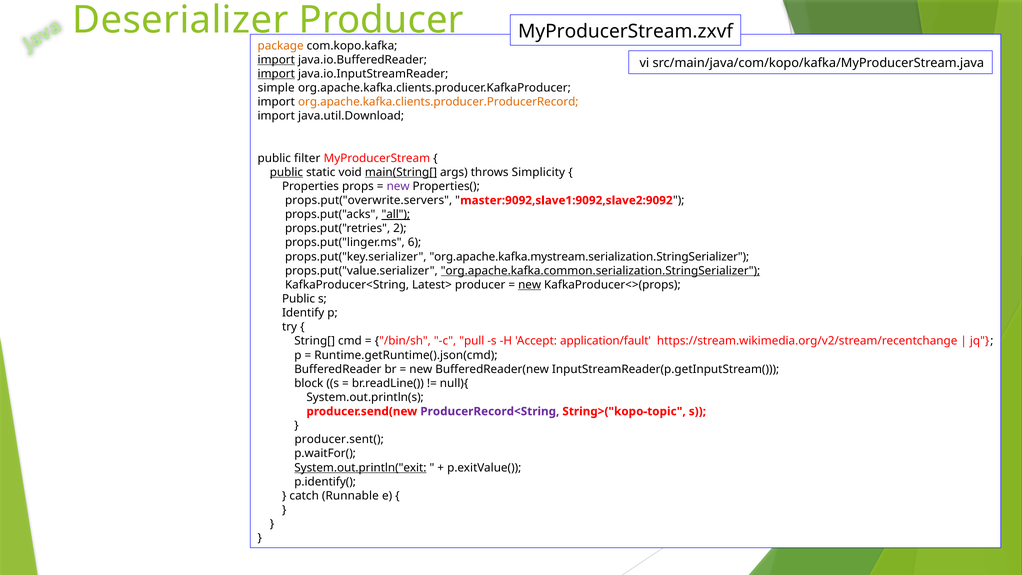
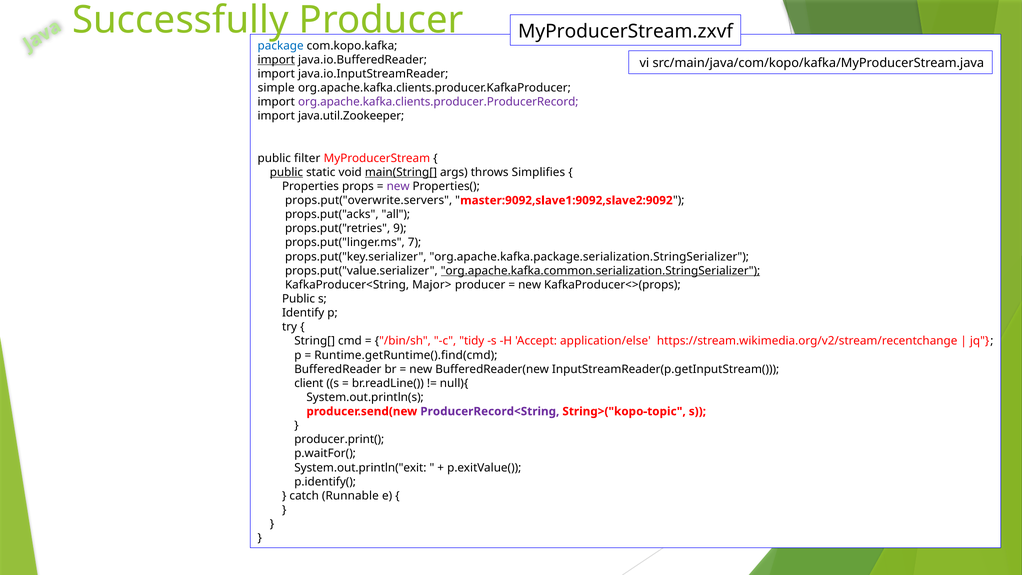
Deserializer: Deserializer -> Successfully (180, 20)
package colour: orange -> blue (281, 46)
import underline: present -> none (276, 74)
org.apache.kafka.clients.producer.ProducerRecord colour: orange -> purple (438, 102)
java.util.Download: java.util.Download -> java.util.Zookeeper (351, 116)
Simplicity: Simplicity -> Simplifies (538, 172)
all underline: present -> none (396, 214)
2: 2 -> 9 (400, 228)
6: 6 -> 7 (414, 243)
org.apache.kafka.mystream.serialization.StringSerializer: org.apache.kafka.mystream.serialization.StringSerializer -> org.apache.kafka.package.serialization.StringSerializer (589, 257)
Latest>: Latest> -> Major> (432, 285)
new underline: present -> none (530, 285)
pull: pull -> tidy (472, 341)
application/fault: application/fault -> application/else (605, 341)
Runtime.getRuntime().json(cmd: Runtime.getRuntime().json(cmd -> Runtime.getRuntime().find(cmd (406, 355)
block: block -> client (309, 383)
producer.sent(: producer.sent( -> producer.print( (339, 439)
System.out.println("exit underline: present -> none (360, 468)
